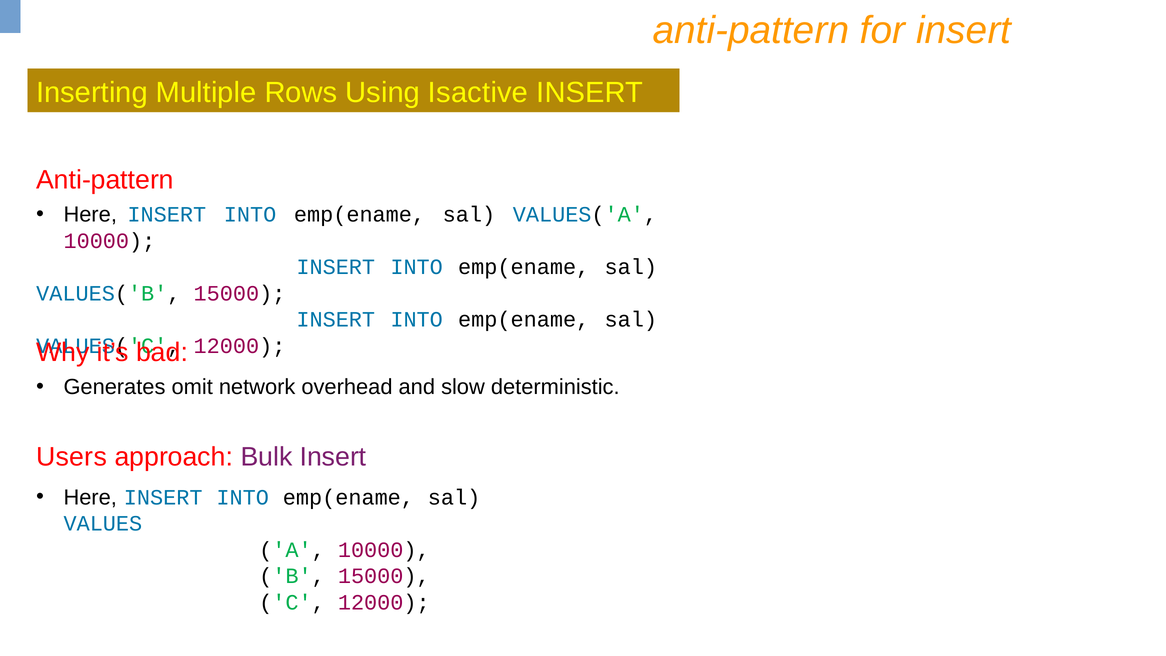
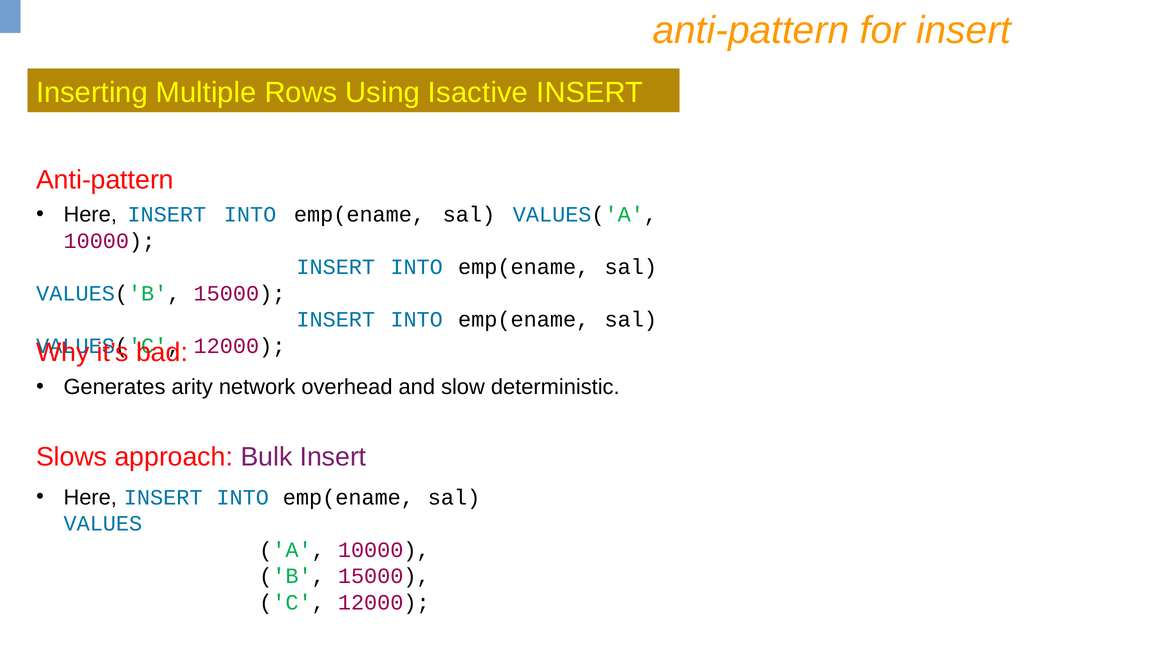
omit: omit -> arity (192, 387)
Users: Users -> Slows (72, 457)
